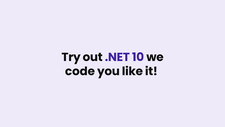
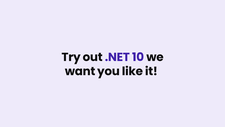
code: code -> want (80, 71)
